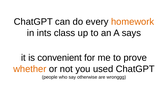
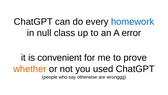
homework colour: orange -> blue (133, 22)
ints: ints -> null (44, 33)
says: says -> error (131, 33)
